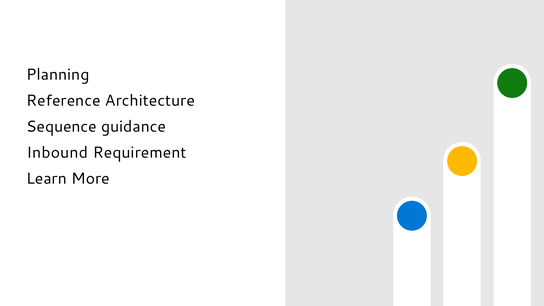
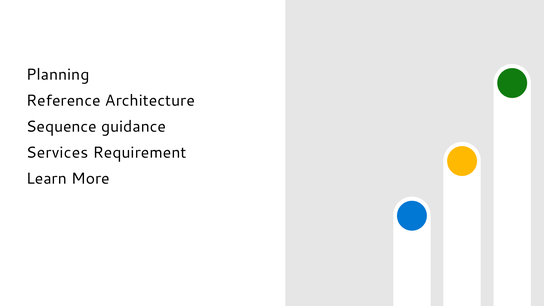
Inbound: Inbound -> Services (57, 153)
